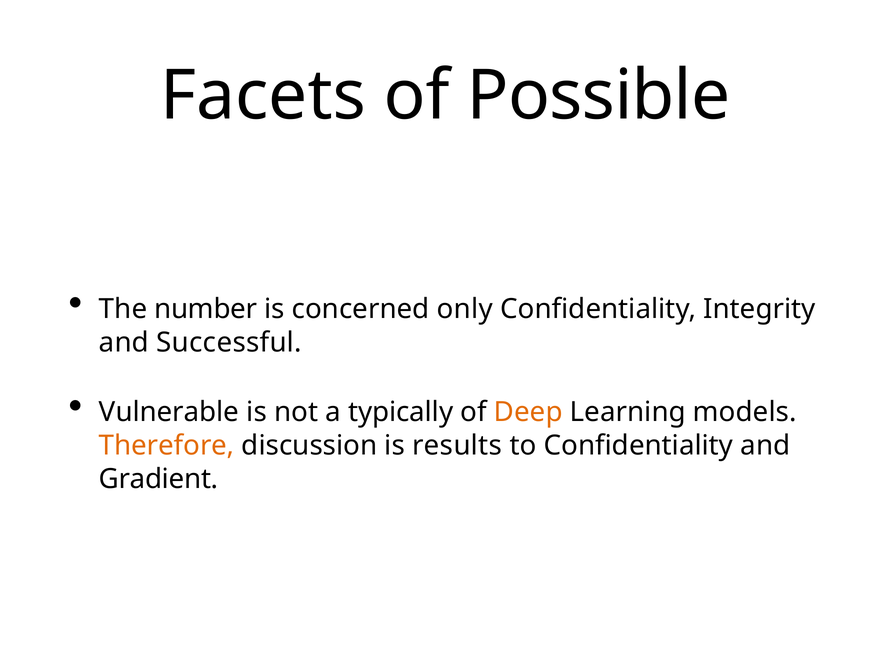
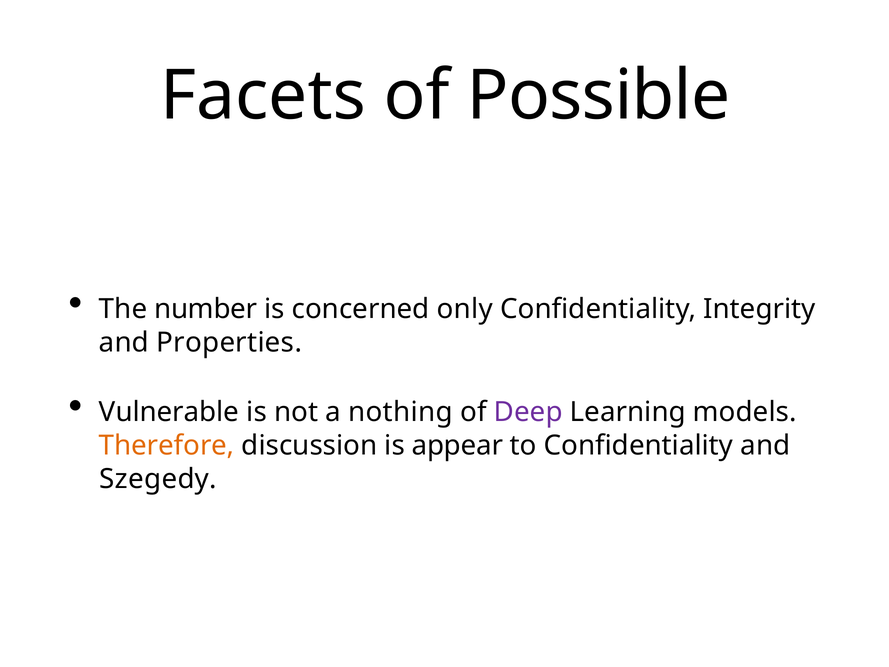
Successful: Successful -> Properties (229, 342)
typically: typically -> nothing (400, 412)
Deep colour: orange -> purple (528, 412)
results: results -> appear (457, 445)
Gradient: Gradient -> Szegedy (158, 479)
